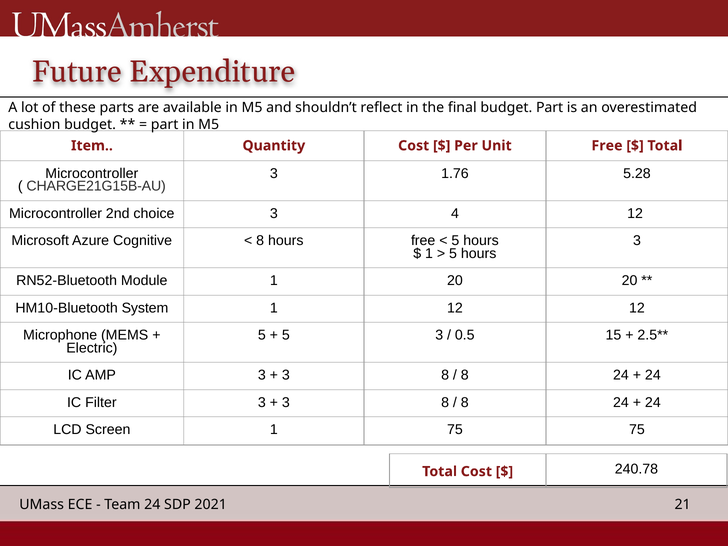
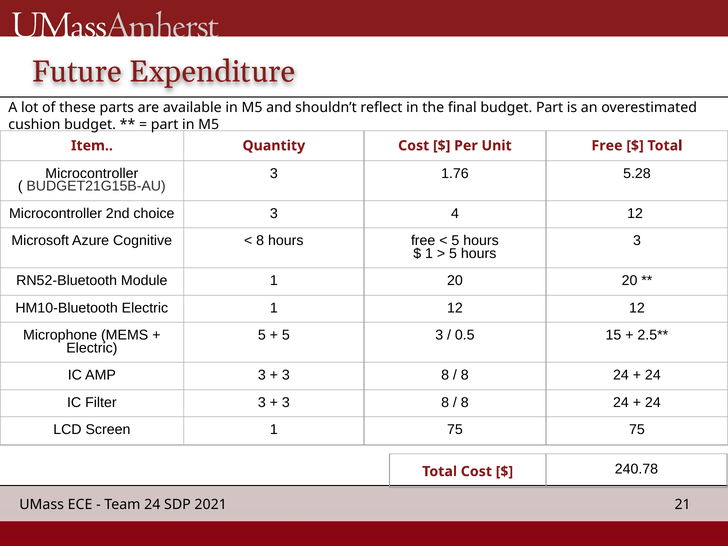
CHARGE21G15B-AU: CHARGE21G15B-AU -> BUDGET21G15B-AU (96, 186)
HM10-Bluetooth System: System -> Electric (145, 308)
